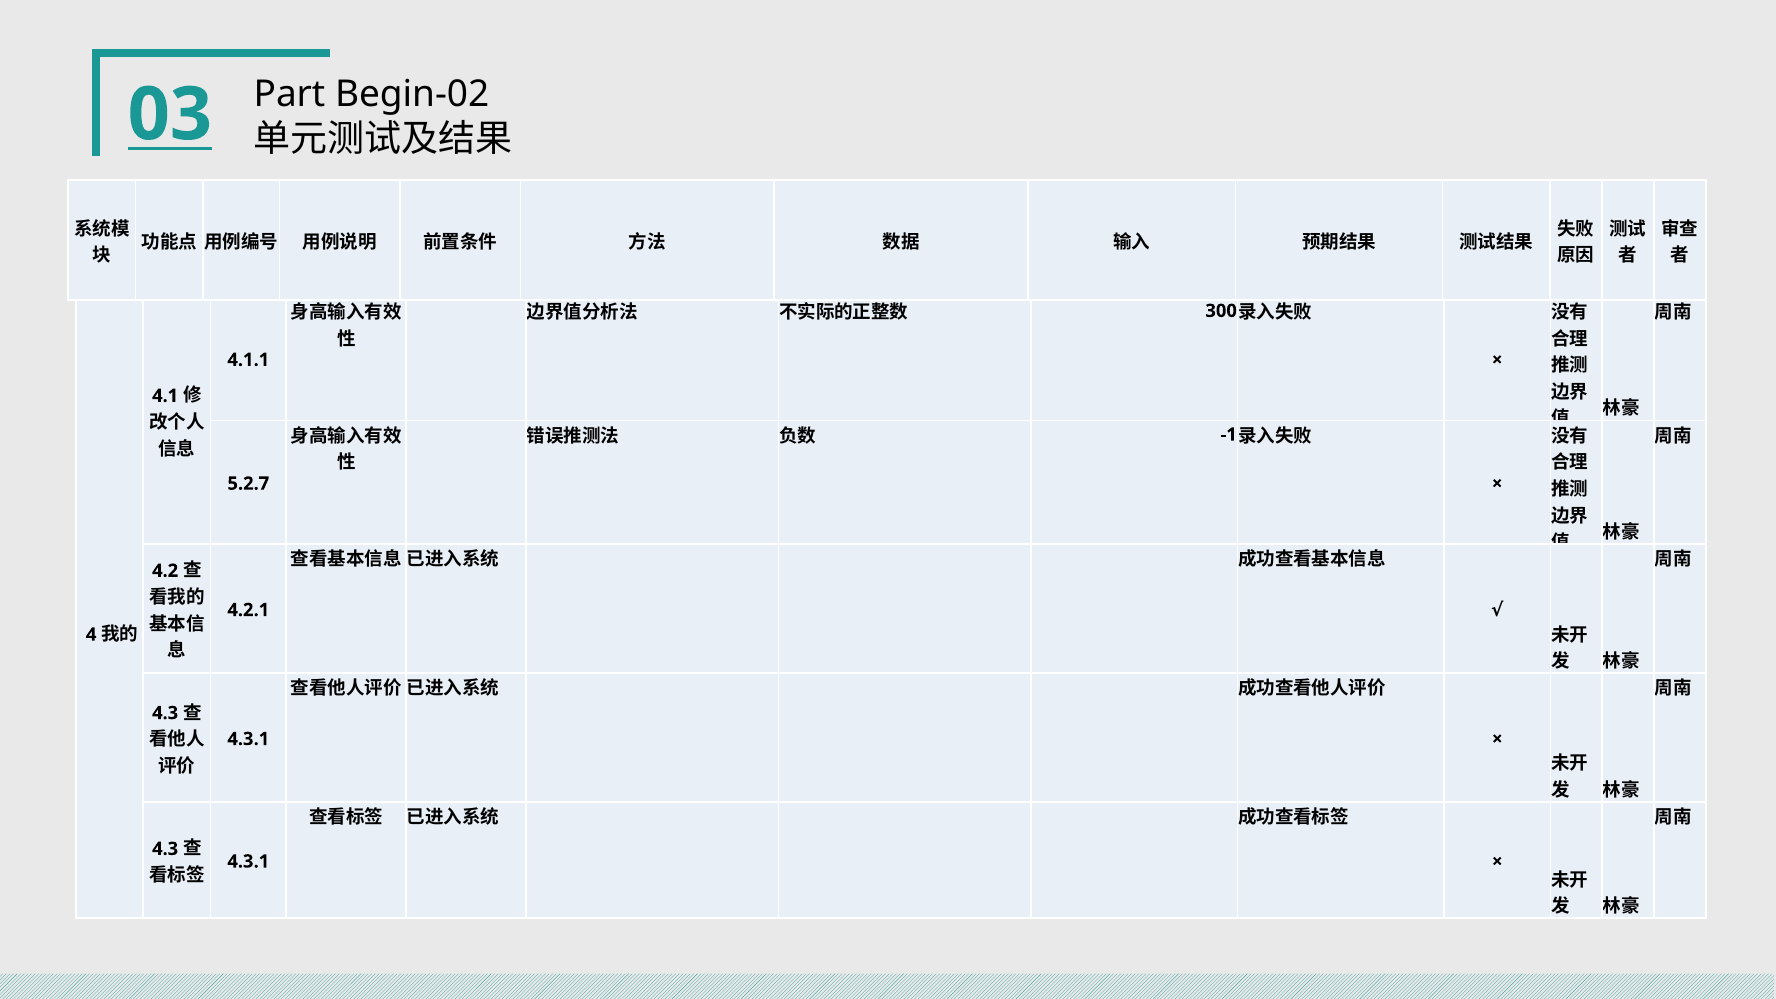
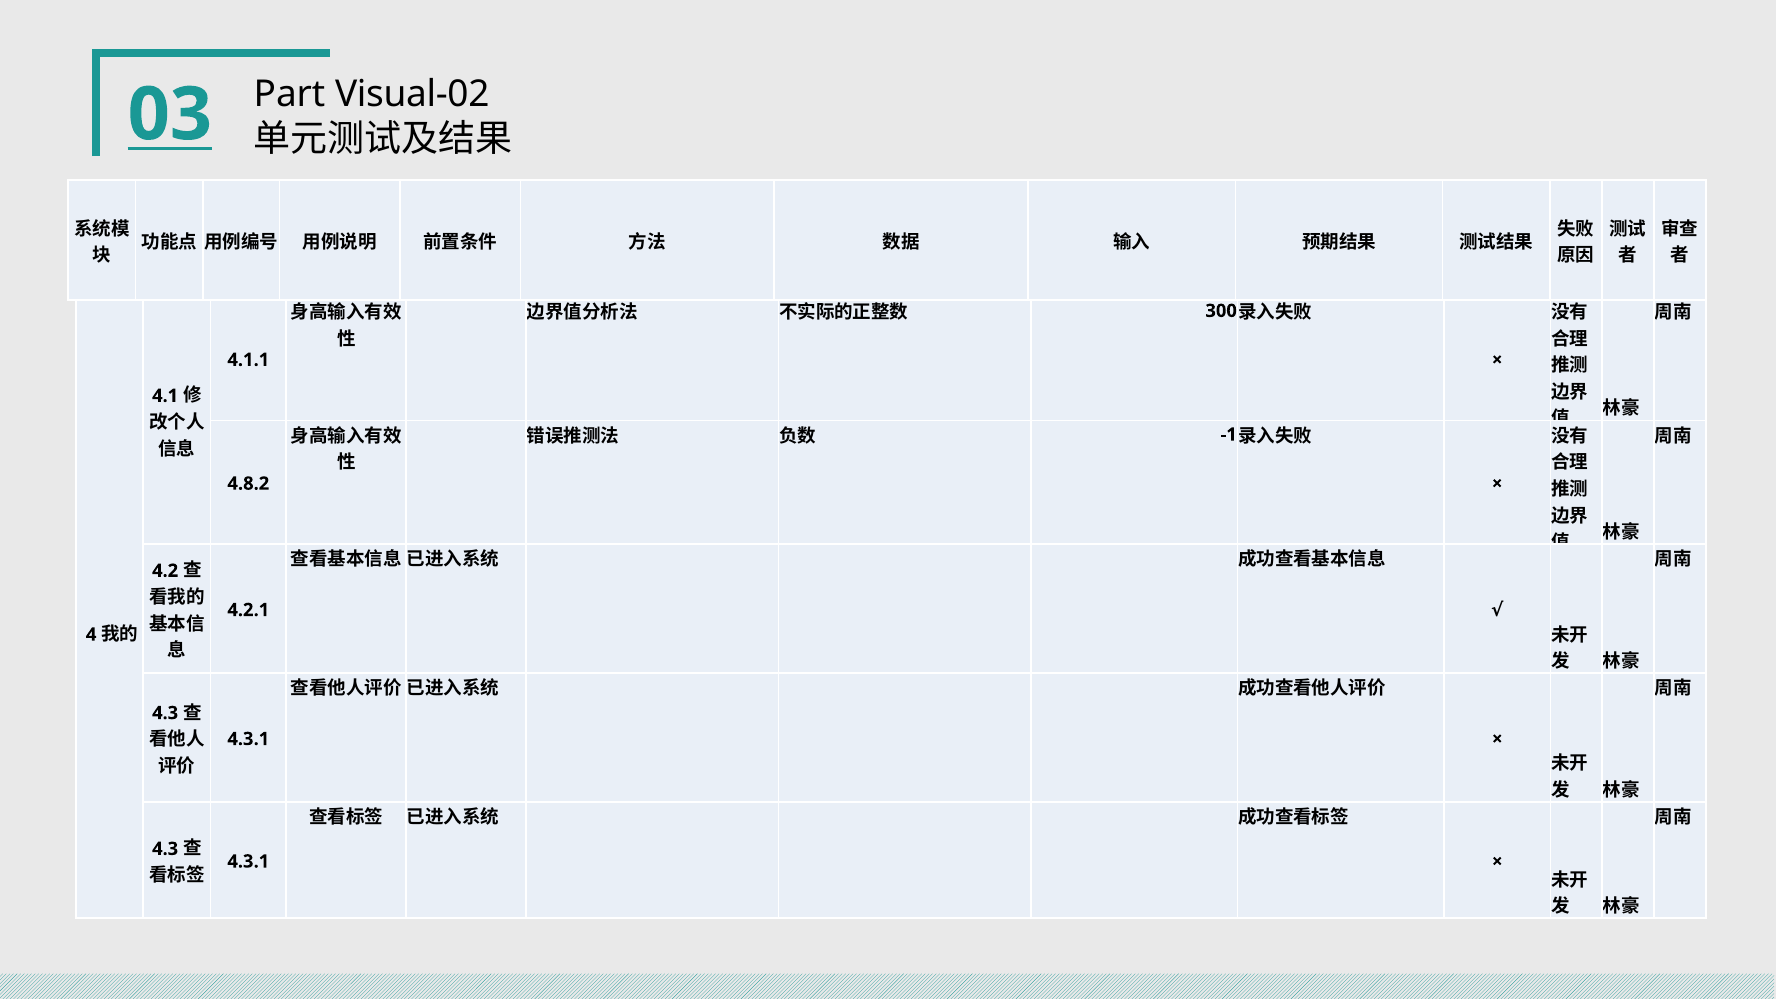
Begin-02: Begin-02 -> Visual-02 (412, 94)
5.2.7: 5.2.7 -> 4.8.2 (248, 484)
